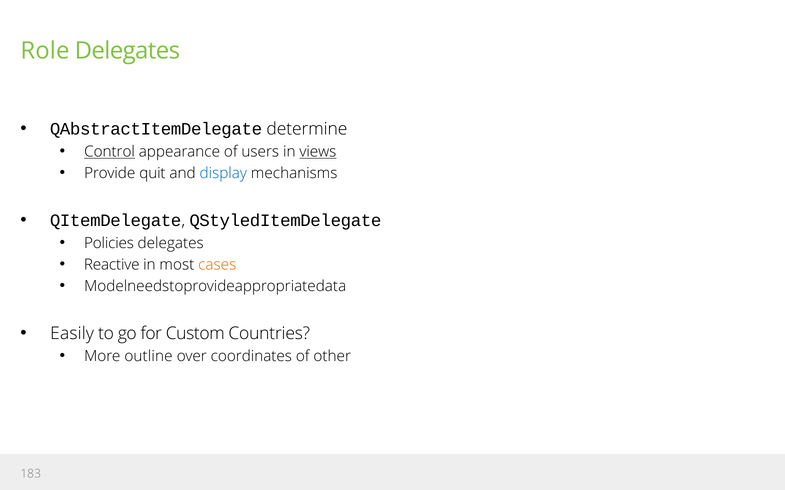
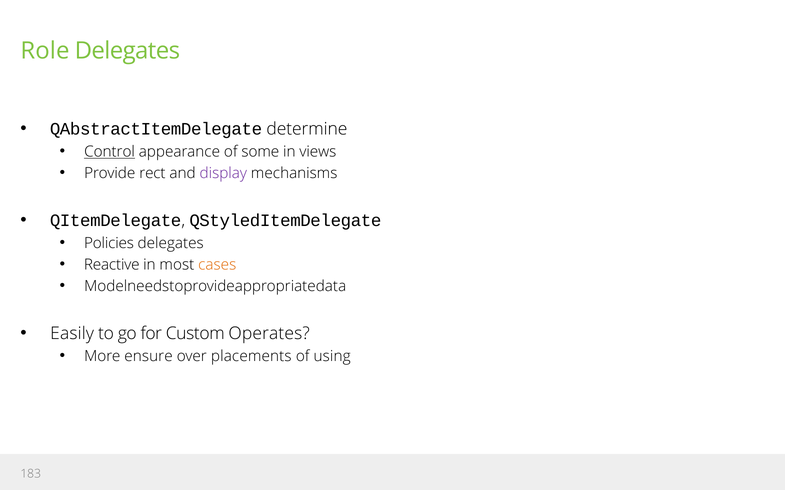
users: users -> some (260, 152)
views underline: present -> none (318, 152)
quit: quit -> rect (152, 173)
display colour: blue -> purple (223, 173)
Countries: Countries -> Operates (269, 334)
outline: outline -> ensure (149, 357)
coordinates: coordinates -> placements (251, 357)
other: other -> using (332, 357)
